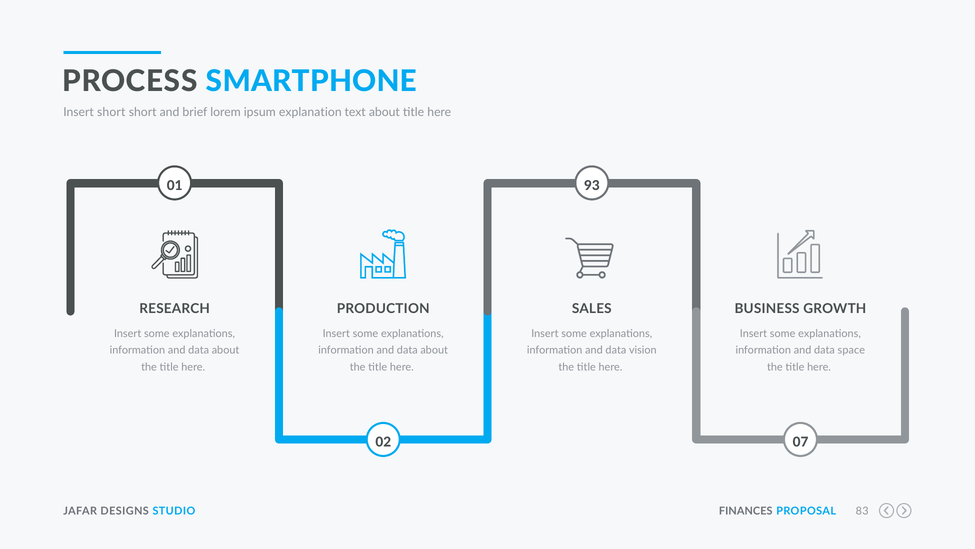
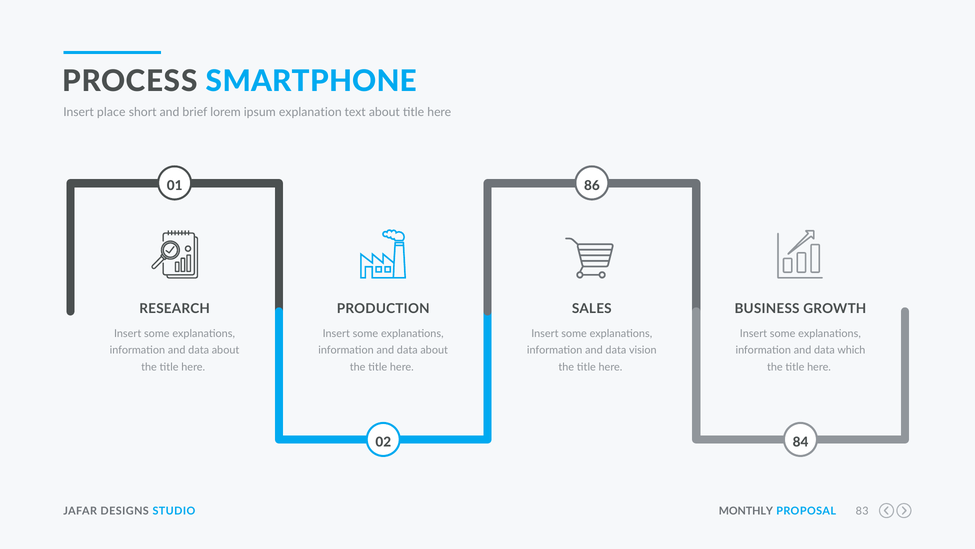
Insert short: short -> place (111, 112)
93: 93 -> 86 (592, 186)
space: space -> which (851, 350)
07: 07 -> 84 (801, 442)
FINANCES: FINANCES -> MONTHLY (746, 511)
